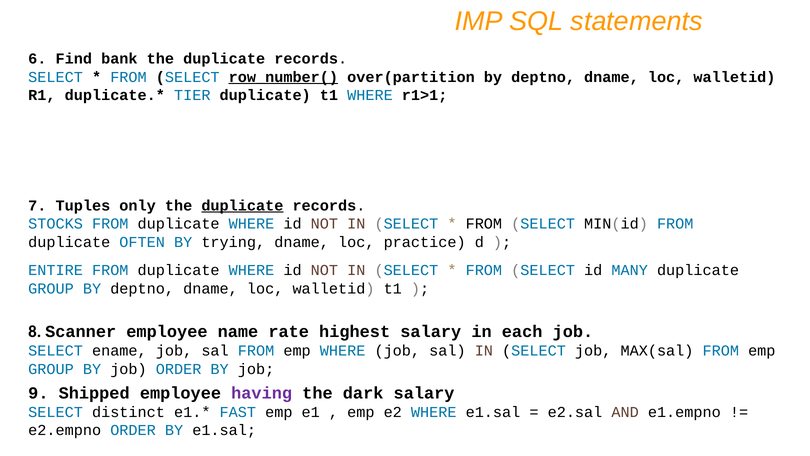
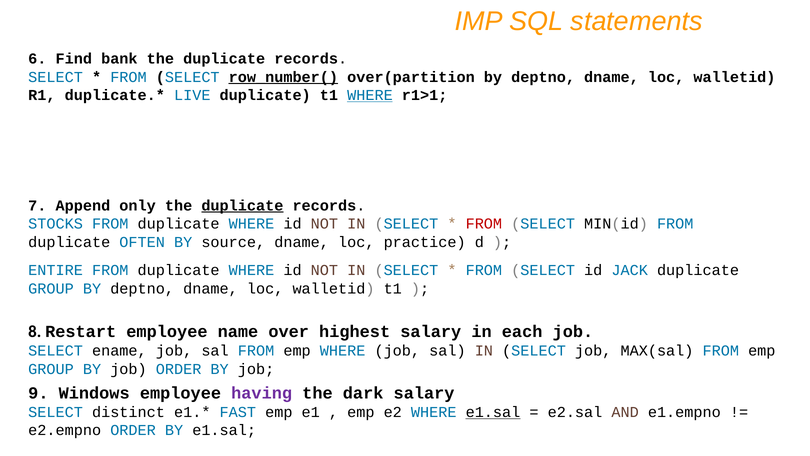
TIER: TIER -> LIVE (192, 95)
WHERE underline: none -> present (370, 95)
Tuples: Tuples -> Append (83, 205)
FROM colour: black -> red (484, 224)
trying: trying -> source (233, 242)
MANY: MANY -> JACK (630, 270)
Scanner: Scanner -> Restart (81, 331)
rate: rate -> over (289, 331)
Shipped: Shipped -> Windows (94, 393)
e1.sal underline: none -> present (493, 412)
